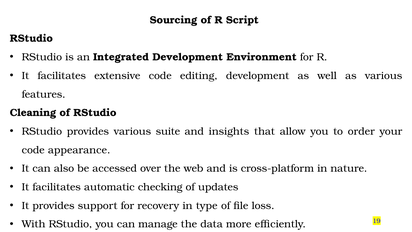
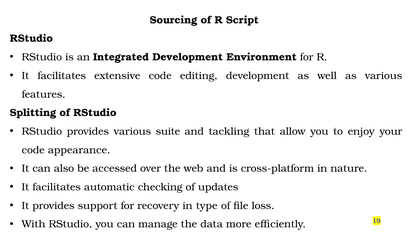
Cleaning: Cleaning -> Splitting (33, 113)
insights: insights -> tackling (229, 131)
order: order -> enjoy (361, 131)
